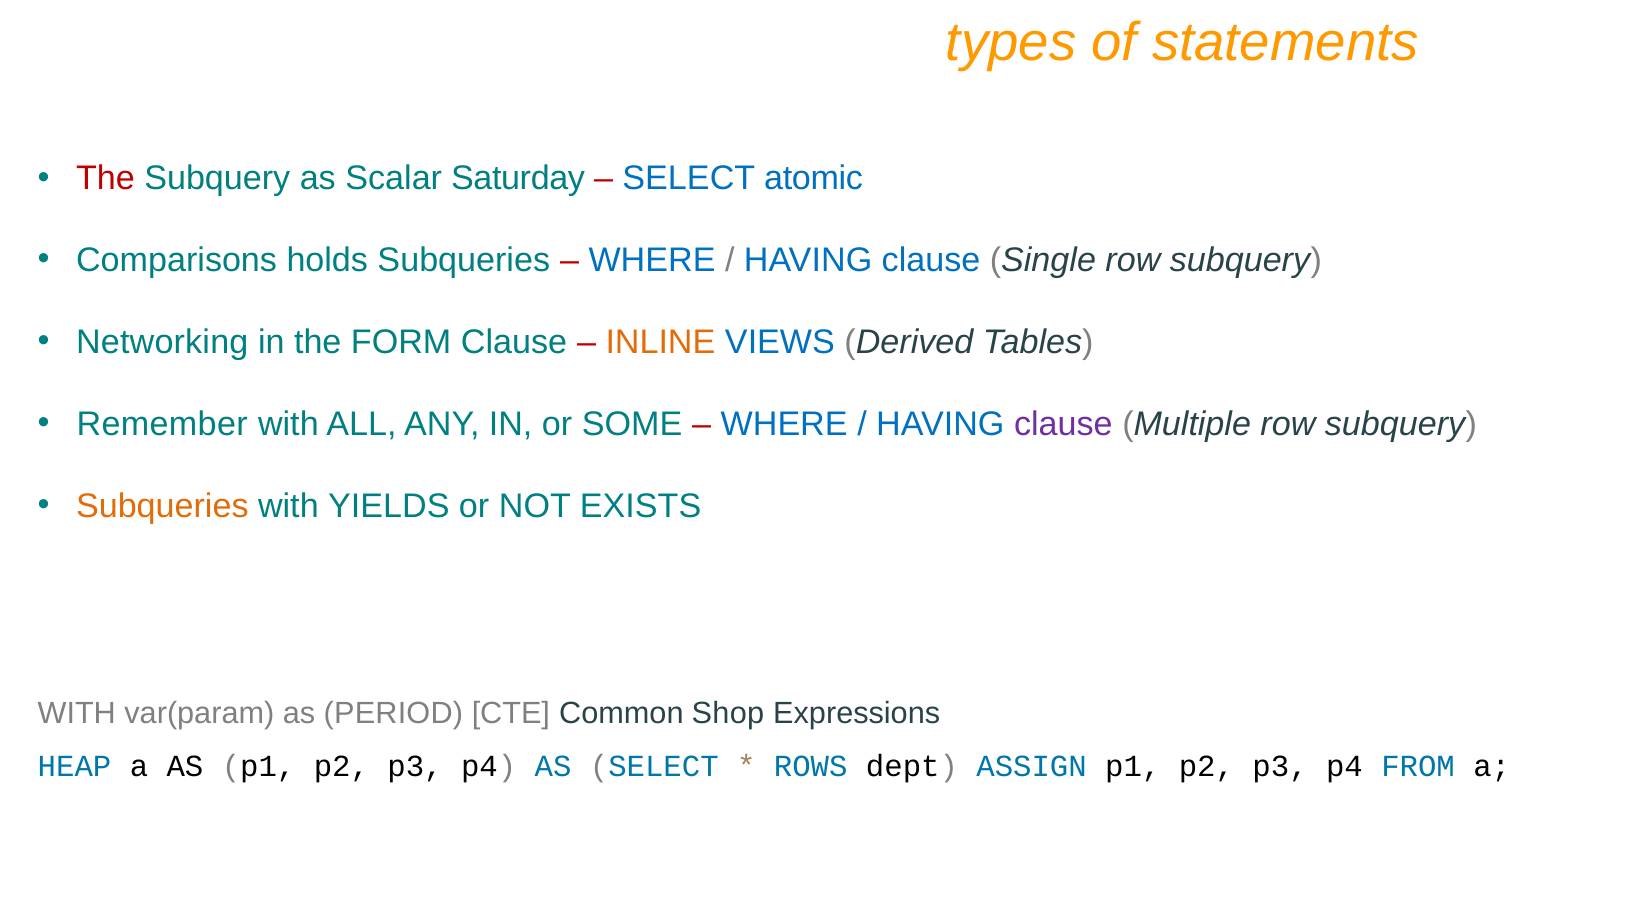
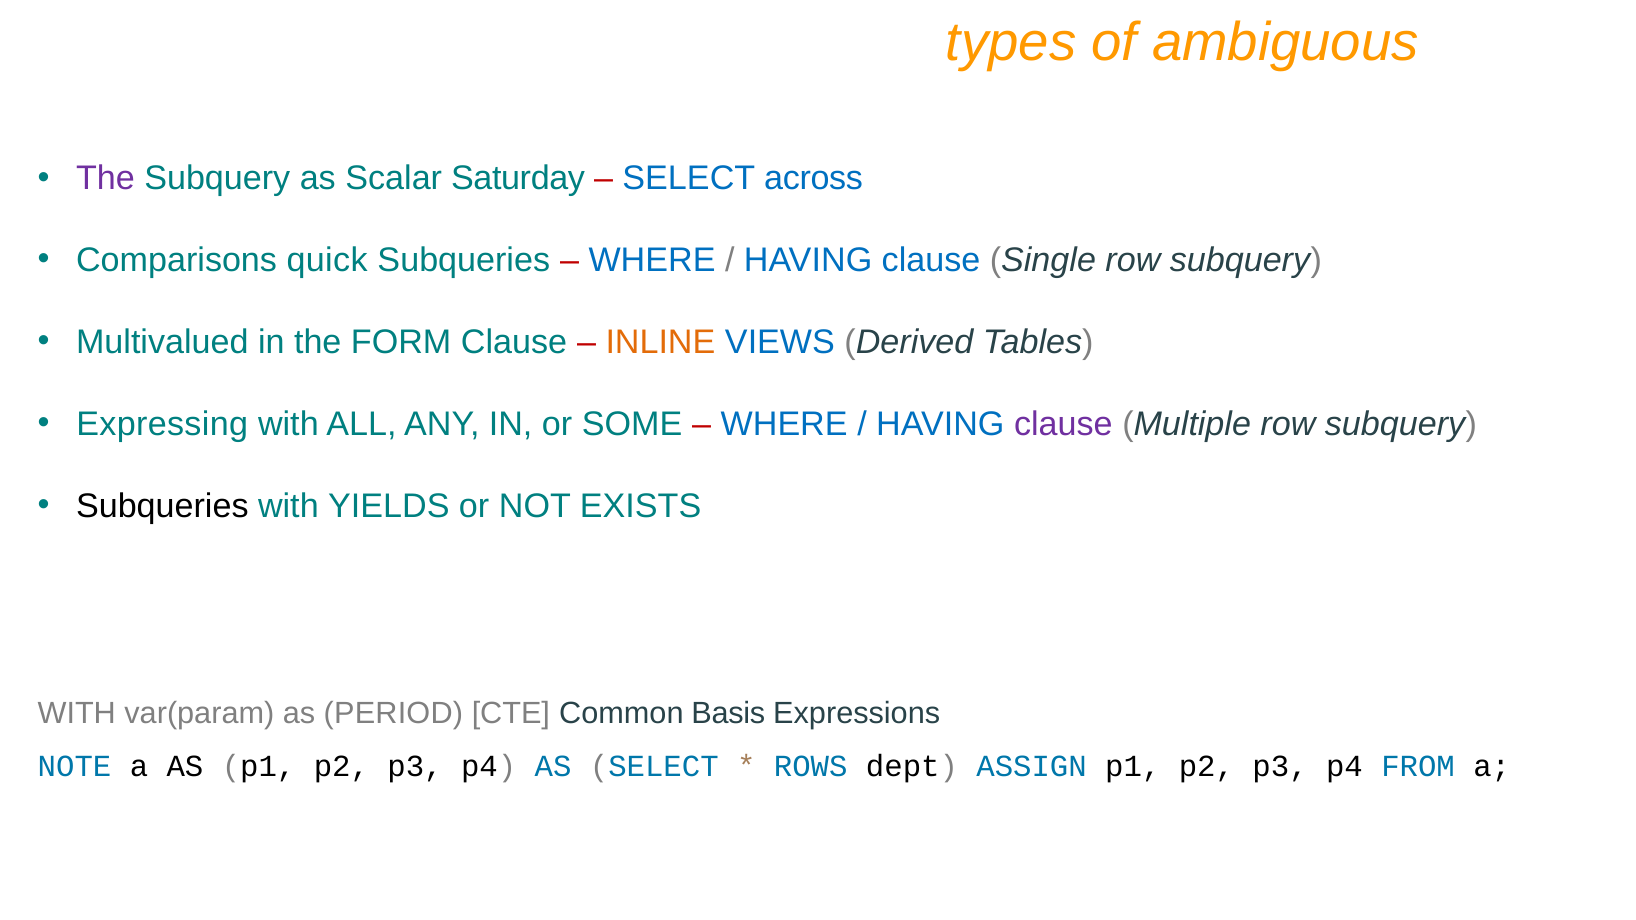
statements: statements -> ambiguous (1285, 43)
The colour: red -> purple (105, 179)
atomic: atomic -> across (814, 179)
holds: holds -> quick (327, 261)
Networking: Networking -> Multivalued (162, 342)
Remember: Remember -> Expressing (162, 424)
Subqueries colour: orange -> black (162, 506)
Shop: Shop -> Basis (728, 713)
HEAP: HEAP -> NOTE (75, 767)
